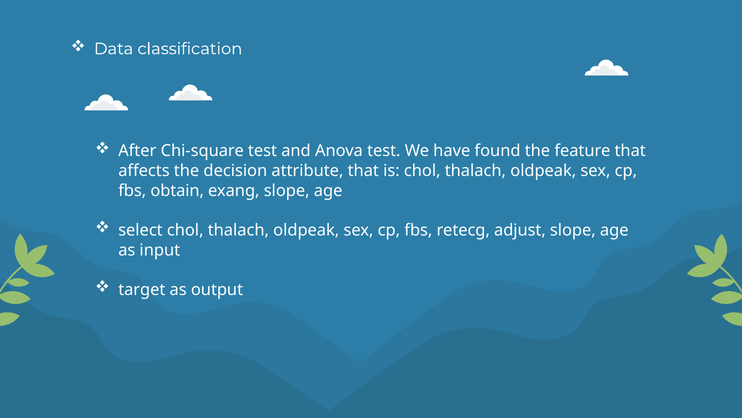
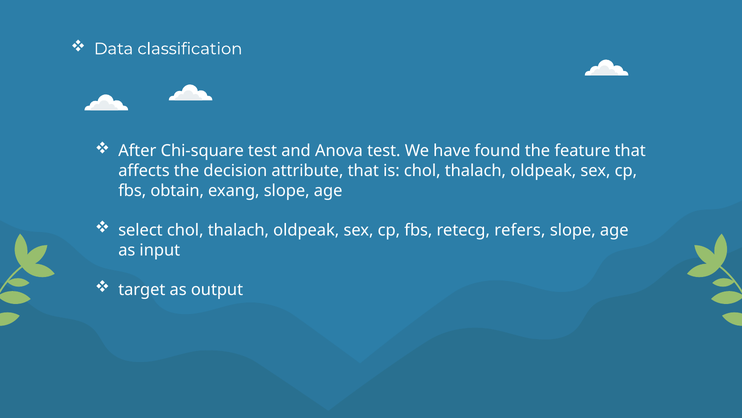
adjust: adjust -> refers (520, 230)
